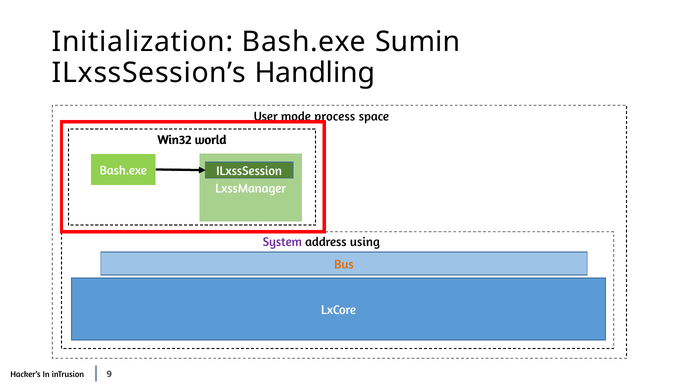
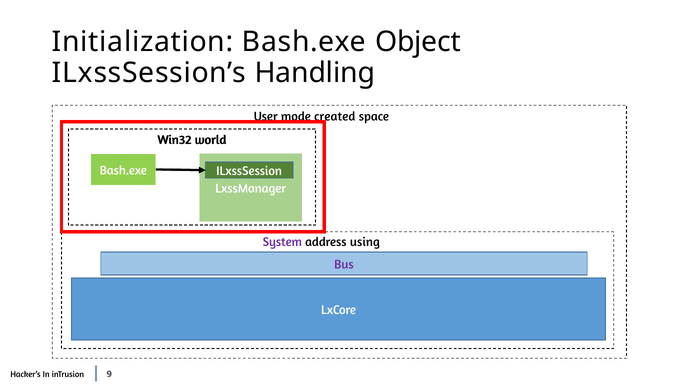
Sumin: Sumin -> Object (418, 42)
process: process -> created (335, 116)
Bus colour: orange -> purple (344, 264)
